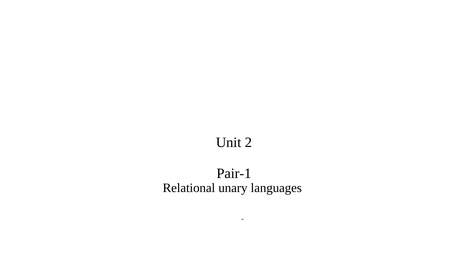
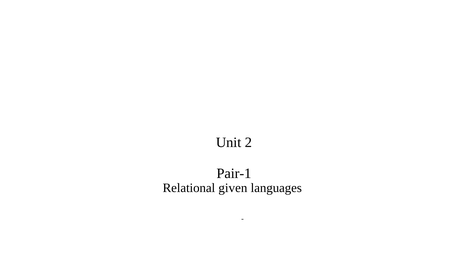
unary: unary -> given (233, 188)
